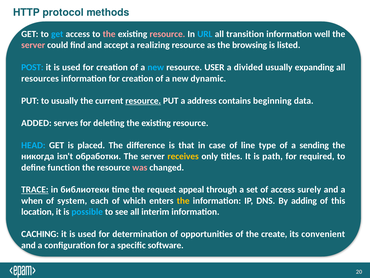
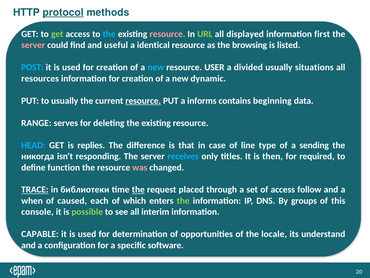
protocol underline: none -> present (63, 12)
get colour: light blue -> light green (57, 34)
the colour: pink -> light blue (109, 34)
URL colour: light blue -> light green (205, 34)
transition: transition -> displayed (245, 34)
well: well -> first (322, 34)
accept: accept -> useful (116, 45)
realizing: realizing -> identical (153, 45)
expanding: expanding -> situations (314, 67)
address: address -> informs (202, 101)
ADDED: ADDED -> RANGE (36, 123)
placed: placed -> replies (91, 145)
обработки: обработки -> responding (98, 156)
receives colour: yellow -> light blue (183, 156)
path: path -> then (273, 156)
the underline: none -> present (138, 189)
appeal: appeal -> placed (191, 189)
surely: surely -> follow (309, 189)
system: system -> caused (72, 200)
the colour: yellow -> light green (183, 200)
adding: adding -> groups (304, 200)
location: location -> console (37, 212)
possible colour: light blue -> light green (87, 212)
CACHING: CACHING -> CAPABLE (40, 234)
create: create -> locale (274, 234)
convenient: convenient -> understand (323, 234)
